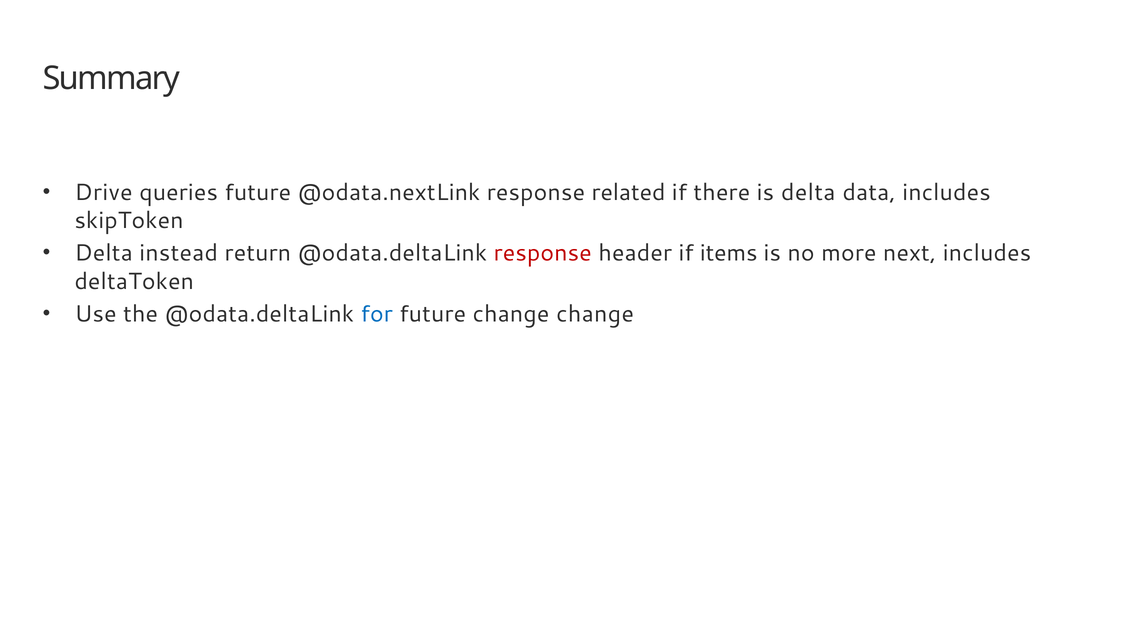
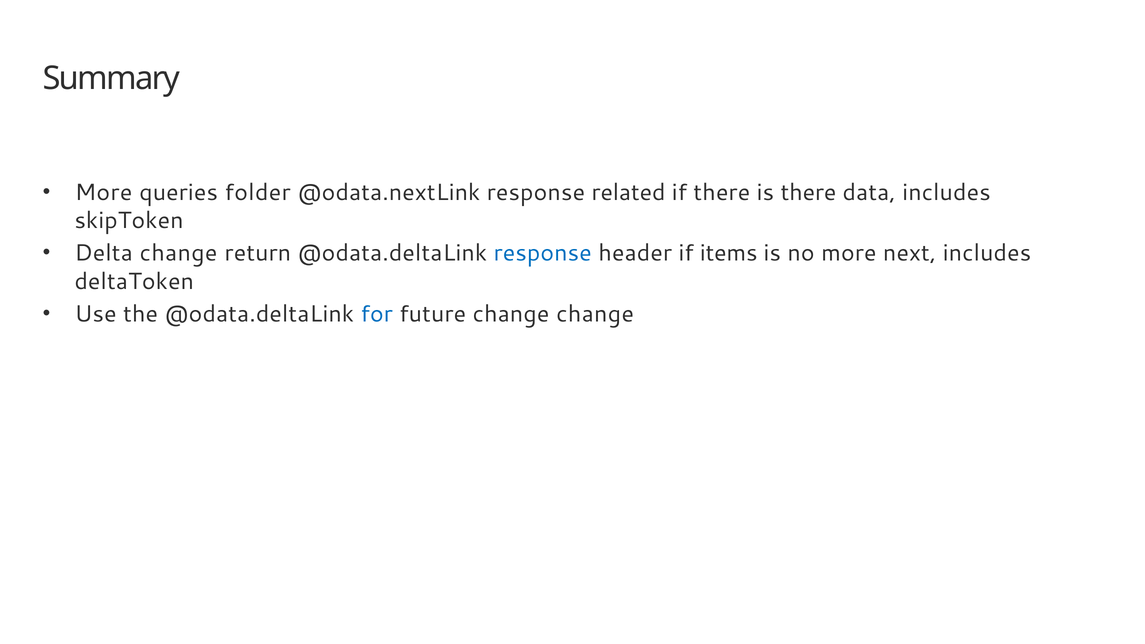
Drive: Drive -> More (104, 192)
queries future: future -> folder (258, 192)
is delta: delta -> there (808, 192)
Delta instead: instead -> change (179, 253)
response colour: red -> blue (543, 253)
